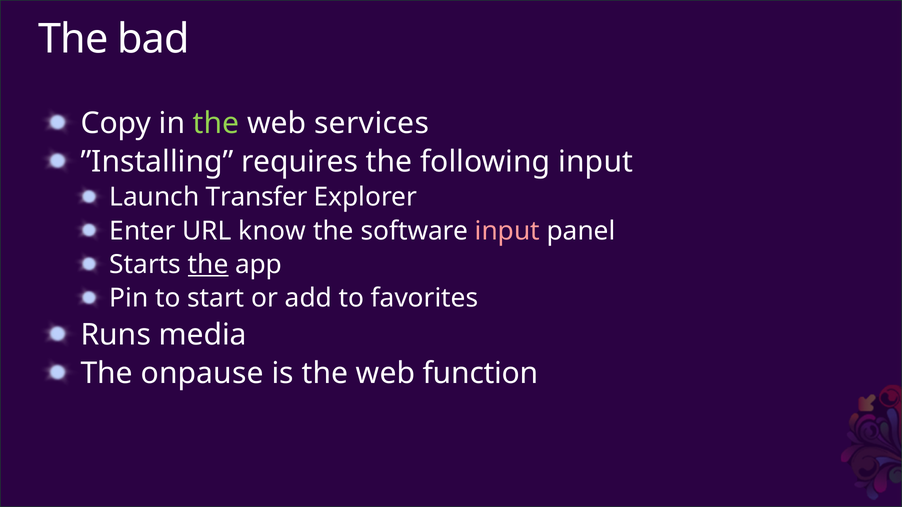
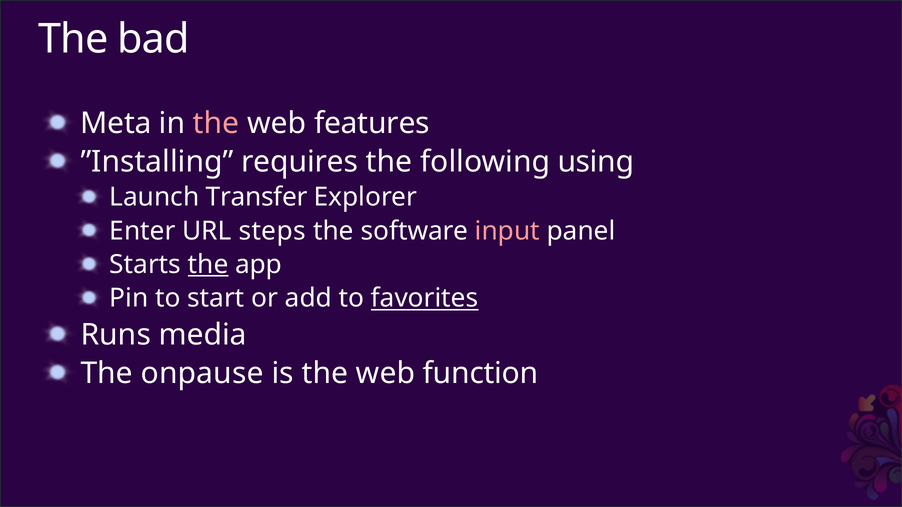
Copy: Copy -> Meta (116, 123)
the colour: light green -> pink (216, 123)
services: services -> features (372, 123)
following input: input -> using (596, 162)
know: know -> steps (272, 231)
favorites underline: none -> present (425, 299)
